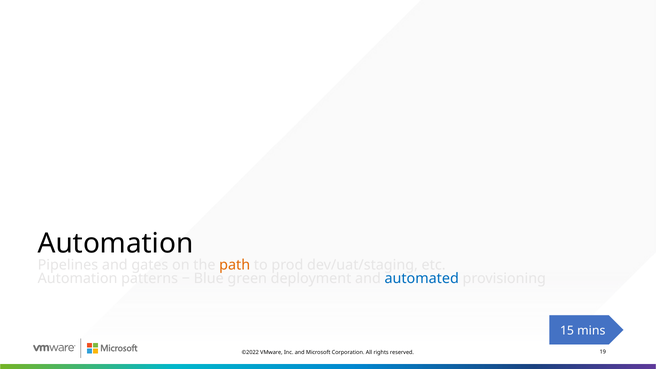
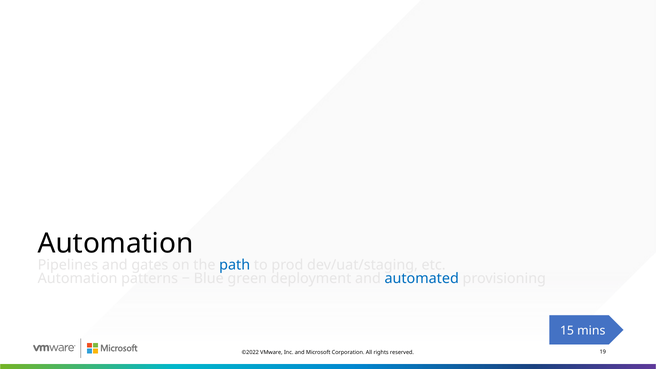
path colour: orange -> blue (235, 265)
